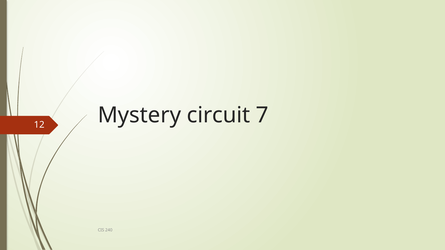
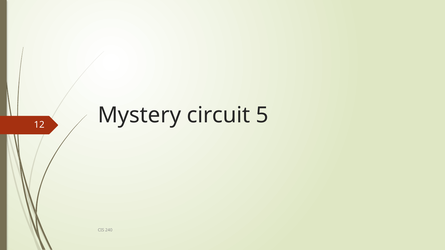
7: 7 -> 5 (262, 115)
